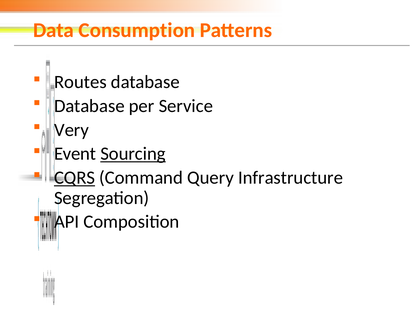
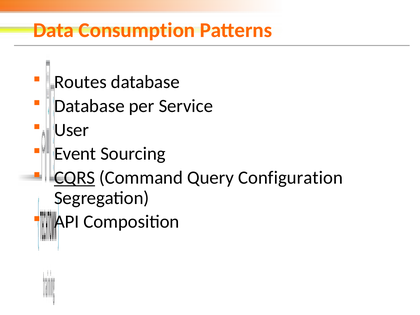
Very: Very -> User (72, 130)
Sourcing underline: present -> none (133, 154)
Infrastructure: Infrastructure -> Configuration (291, 178)
